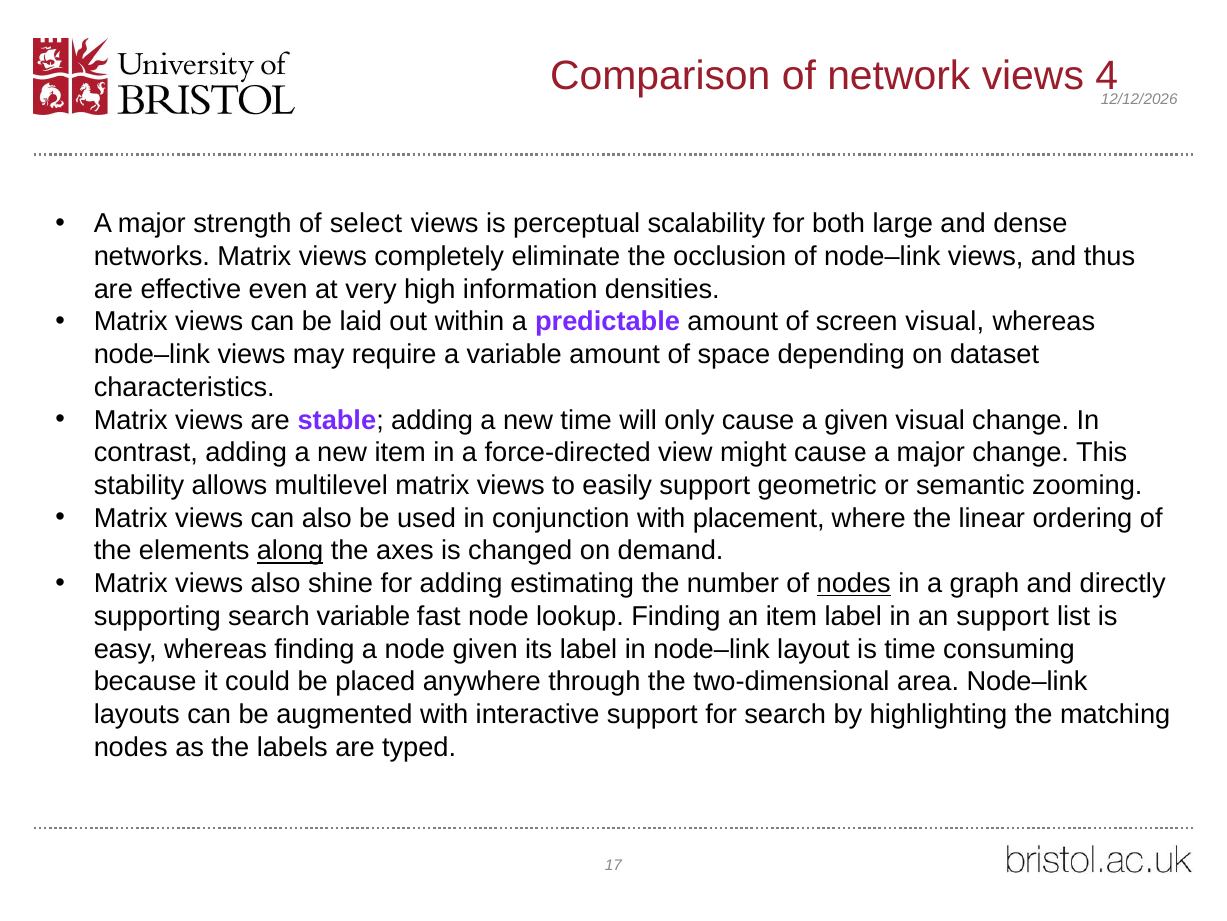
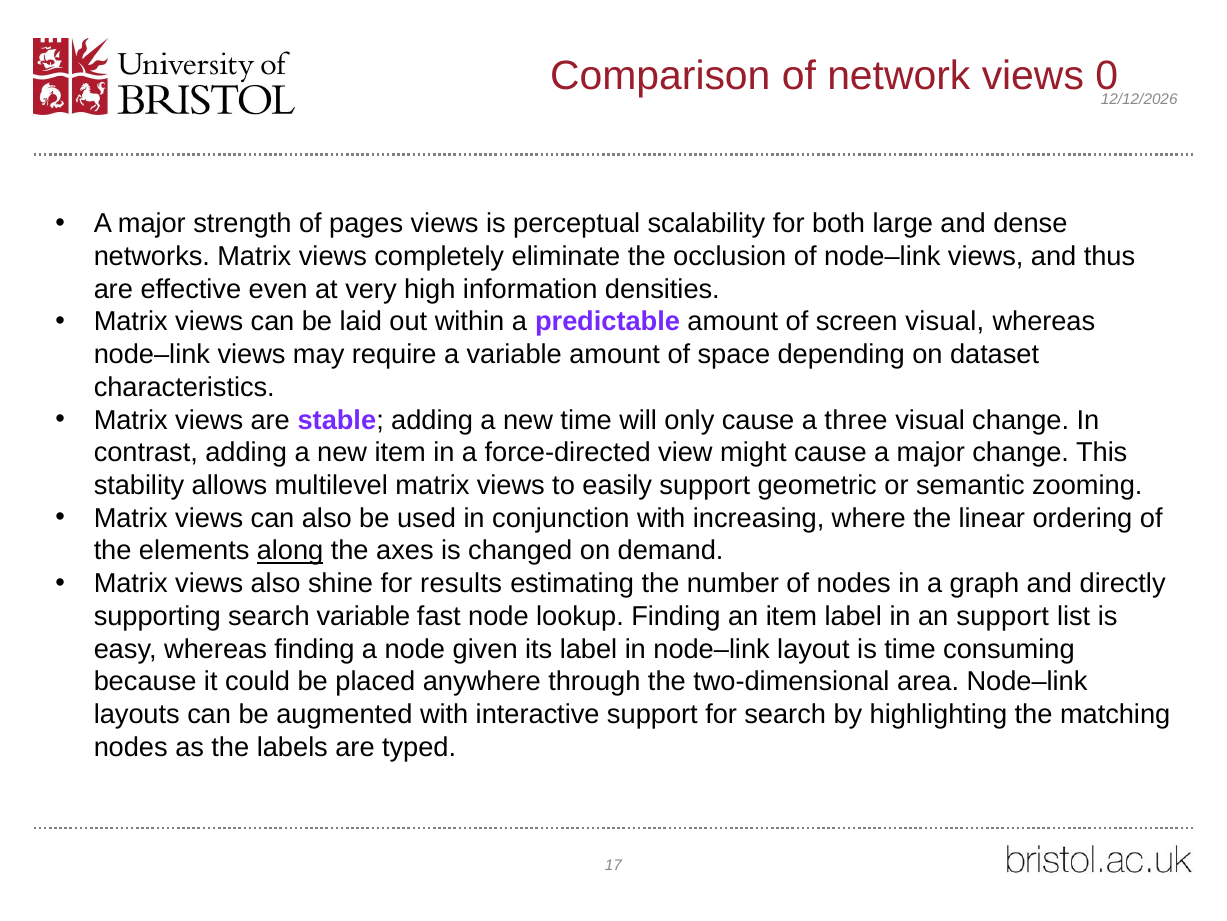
4: 4 -> 0 (1107, 76)
select: select -> pages (366, 224)
a given: given -> three (856, 420)
placement: placement -> increasing (759, 518)
for adding: adding -> results (461, 583)
nodes underline: present -> none (854, 583)
